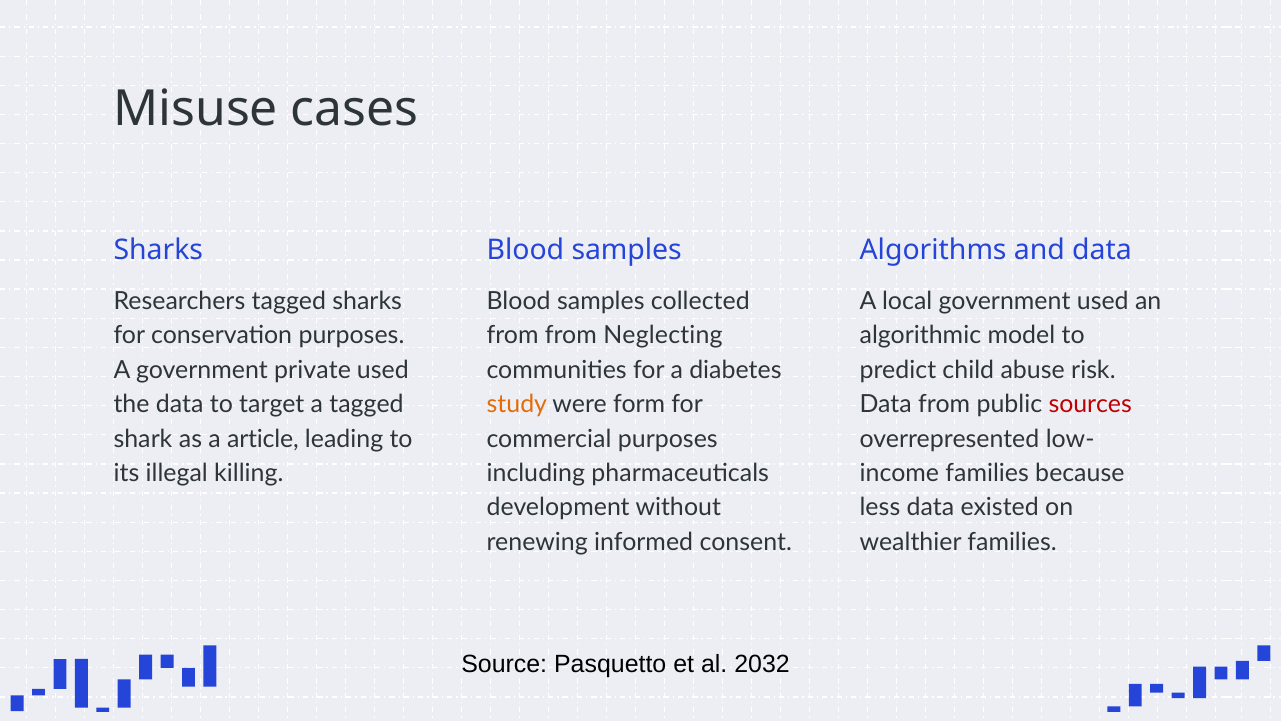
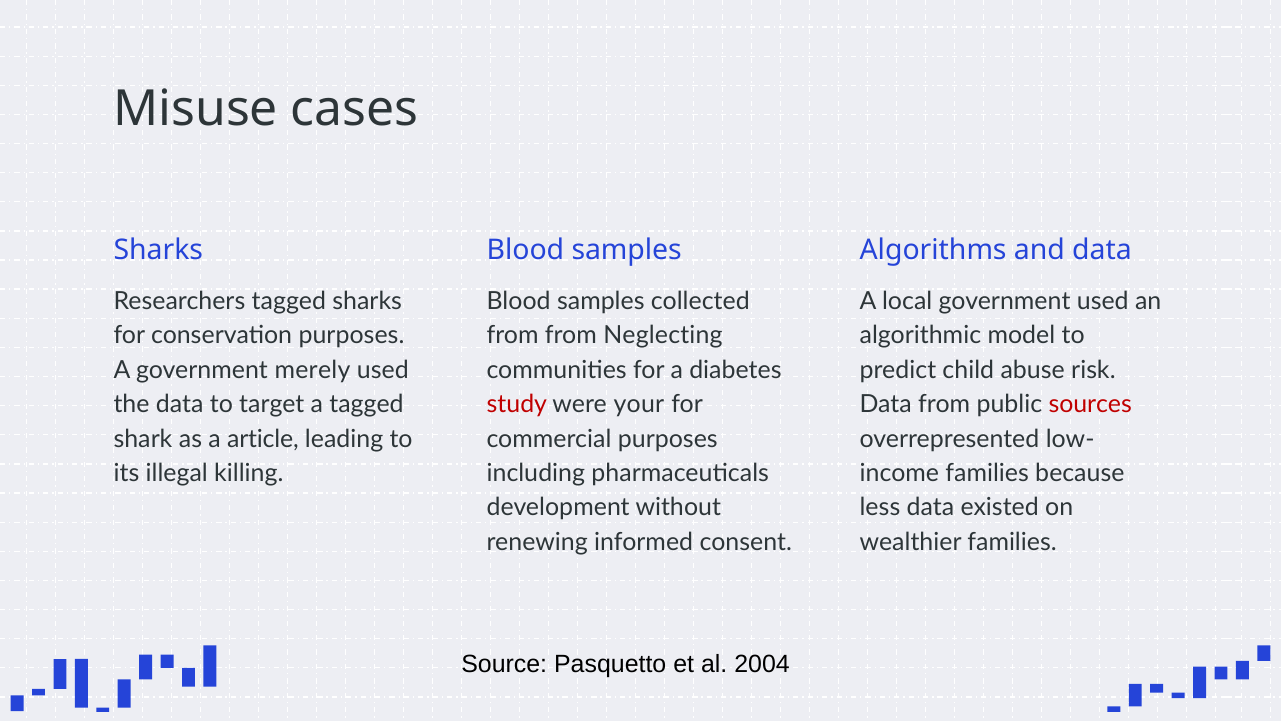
private: private -> merely (313, 370)
study colour: orange -> red (517, 404)
form: form -> your (639, 404)
2032: 2032 -> 2004 (762, 664)
